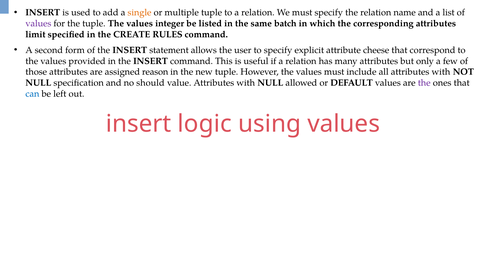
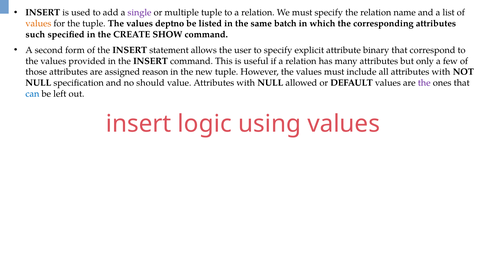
single colour: orange -> purple (140, 13)
values colour: purple -> orange (38, 23)
integer: integer -> deptno (170, 23)
limit: limit -> such (35, 34)
RULES: RULES -> SHOW (167, 34)
cheese: cheese -> binary (376, 50)
